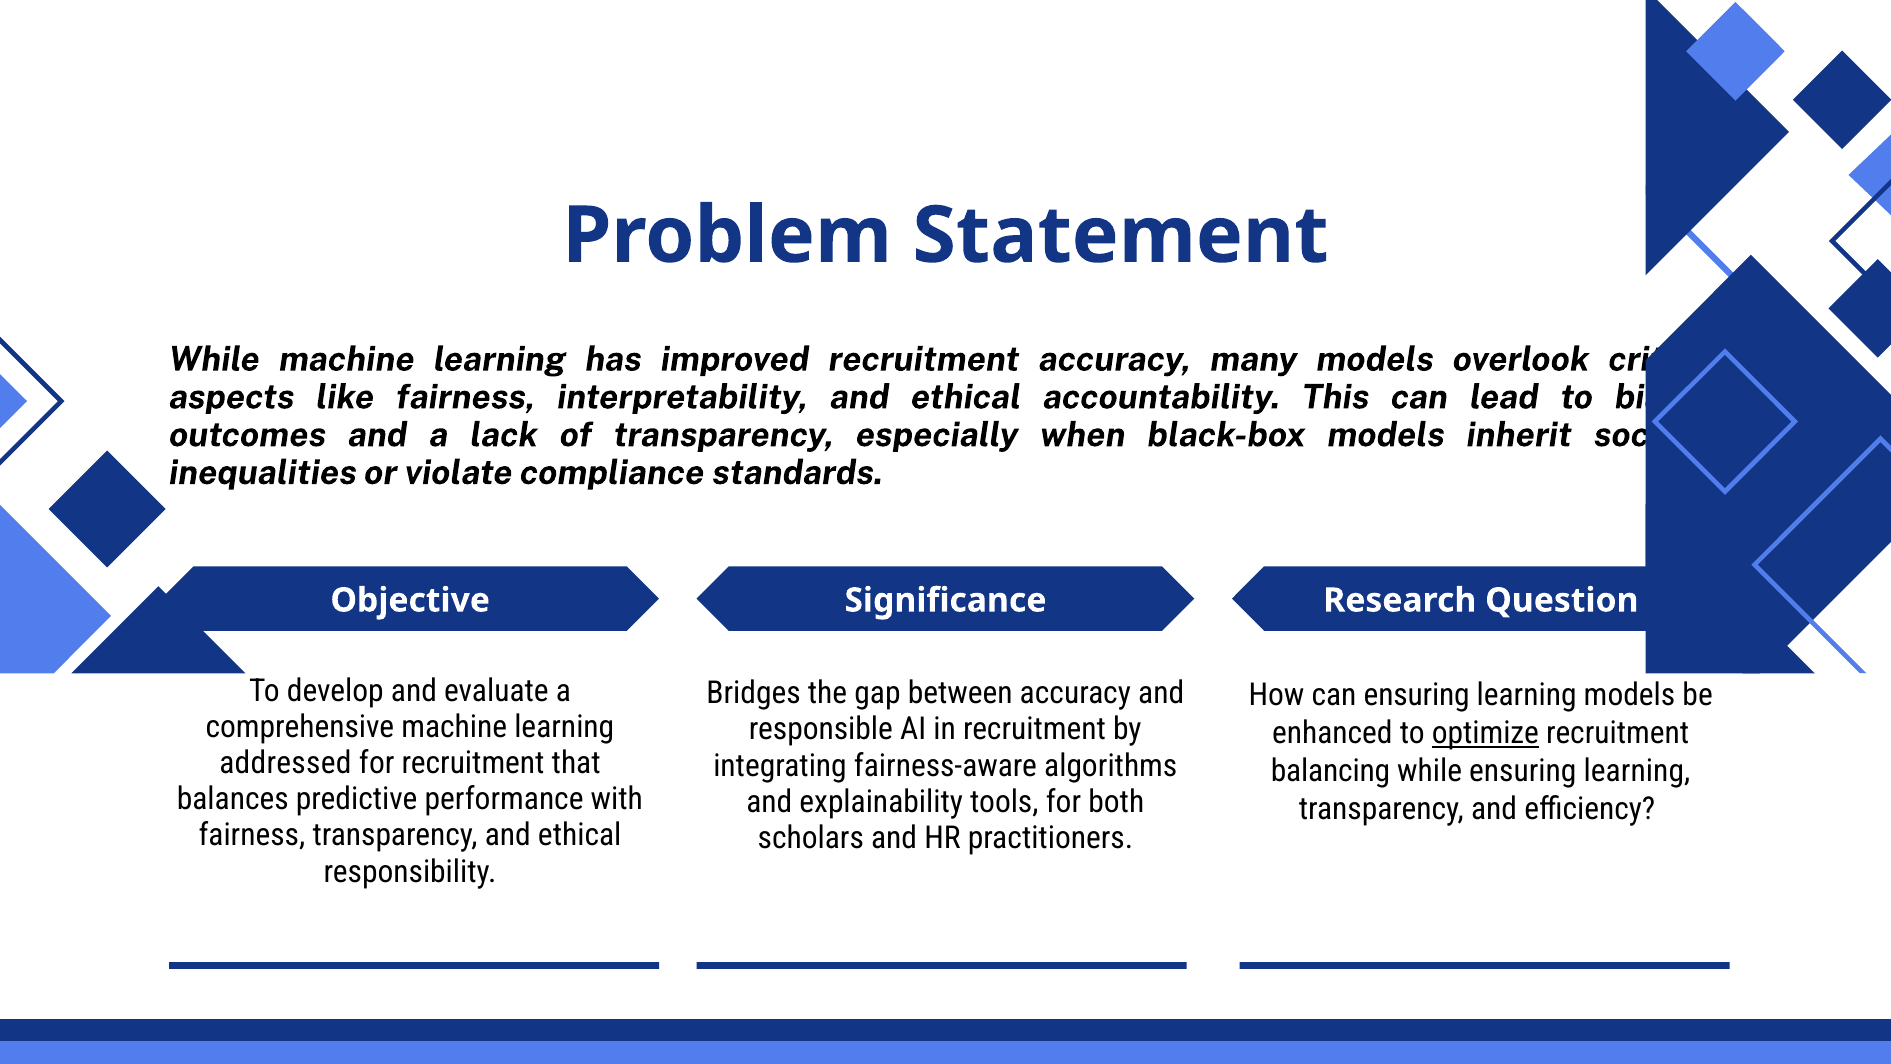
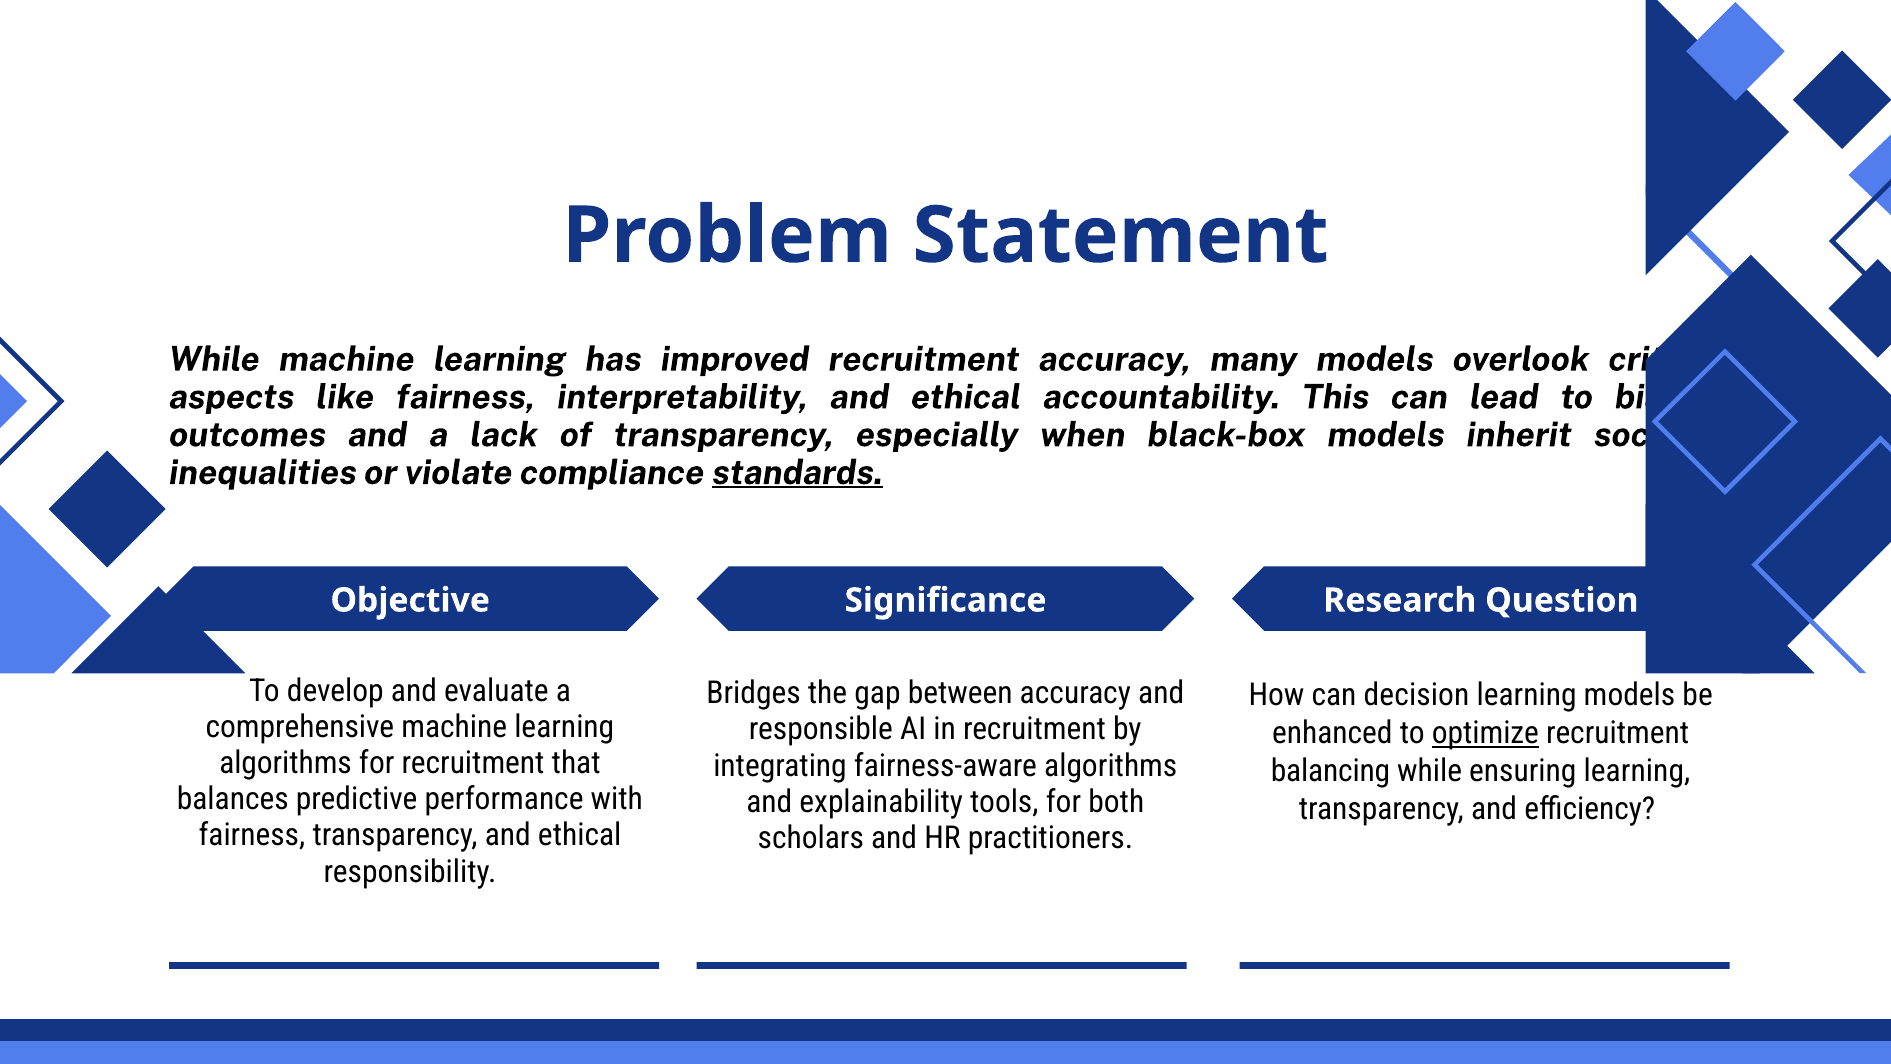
standards underline: none -> present (798, 473)
can ensuring: ensuring -> decision (1417, 695)
addressed: addressed -> algorithms (286, 763)
